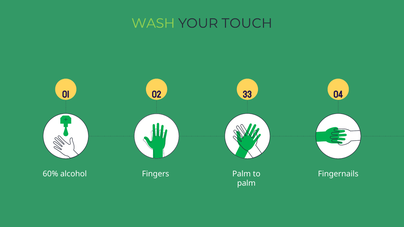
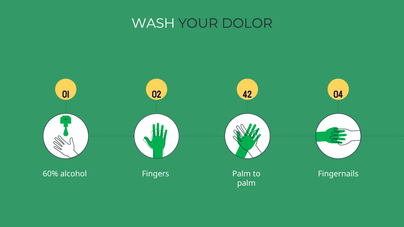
WASH colour: light green -> white (153, 23)
TOUCH: TOUCH -> DOLOR (247, 23)
33: 33 -> 42 (247, 95)
